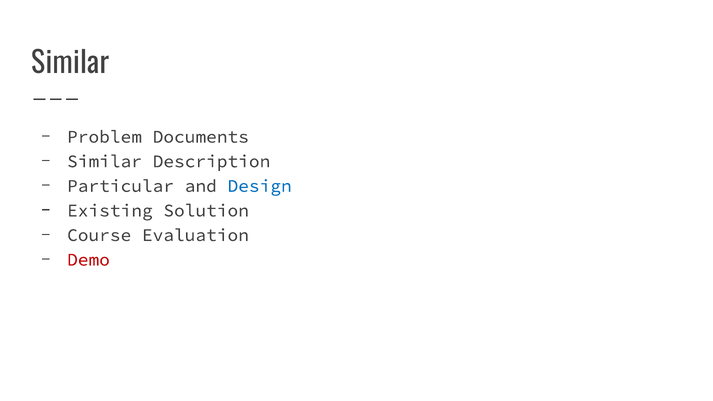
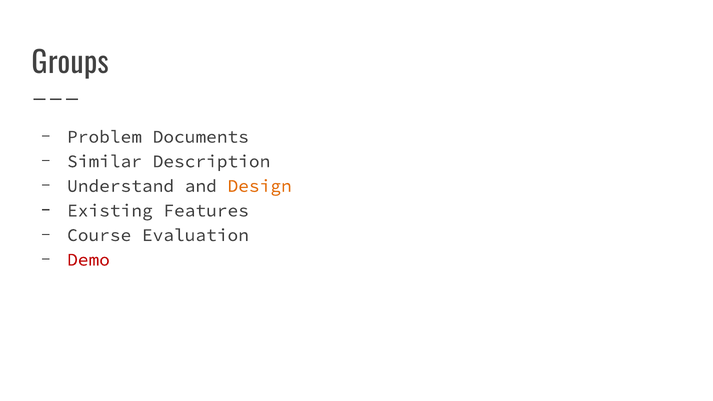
Similar: Similar -> Groups (70, 63)
Particular: Particular -> Understand (121, 186)
Design colour: blue -> orange (260, 186)
Solution: Solution -> Features (206, 211)
